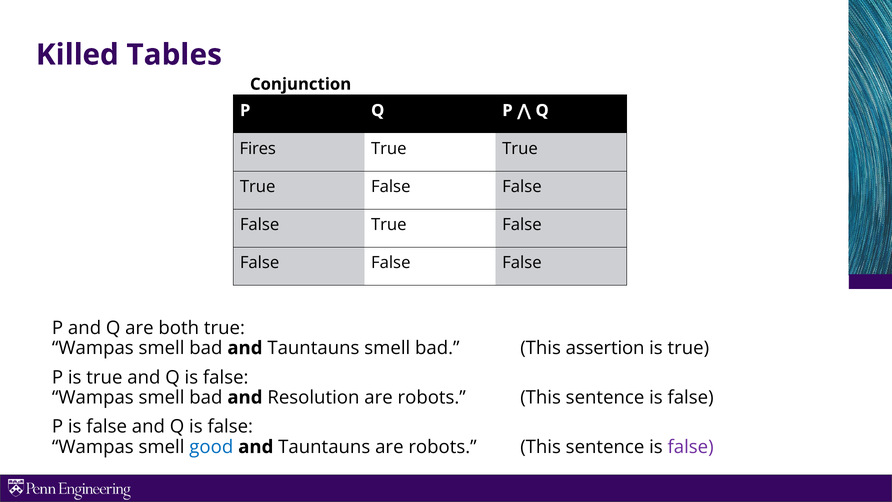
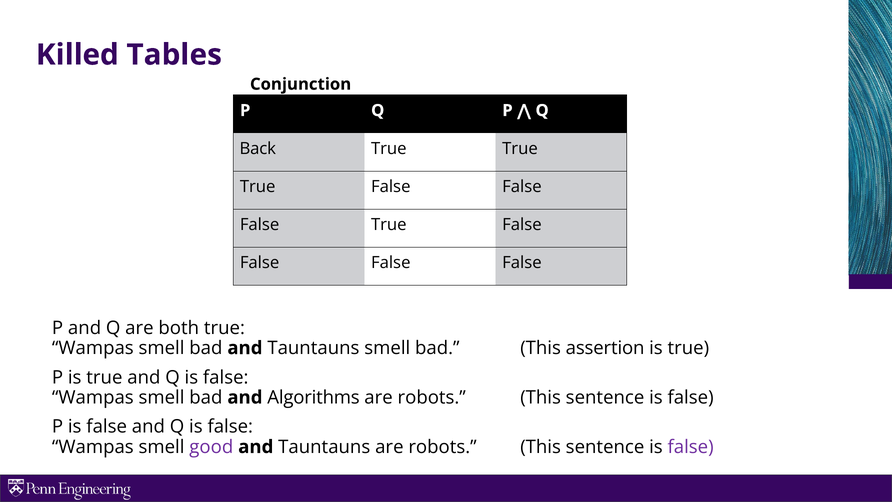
Fires: Fires -> Back (258, 149)
Resolution: Resolution -> Algorithms (314, 397)
good colour: blue -> purple (211, 447)
